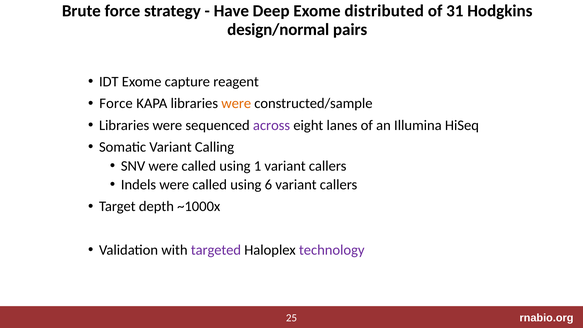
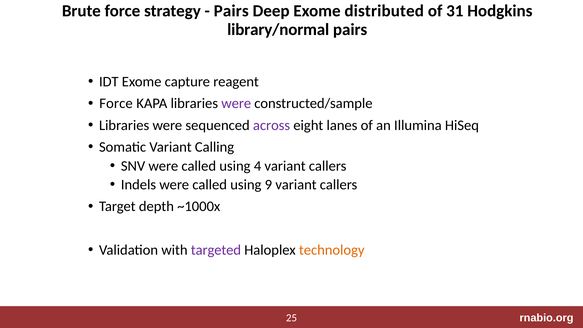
Have: Have -> Pairs (231, 11)
design/normal: design/normal -> library/normal (278, 29)
were colour: orange -> purple (236, 103)
1: 1 -> 4 (258, 166)
6: 6 -> 9 (268, 185)
technology colour: purple -> orange (332, 250)
